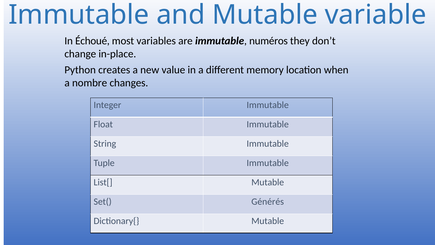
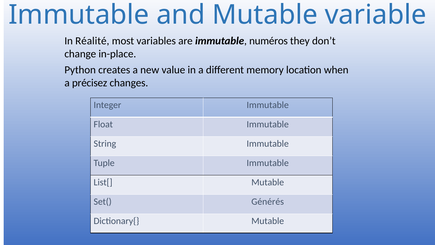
Échoué: Échoué -> Réalité (92, 41)
nombre: nombre -> précisez (90, 83)
